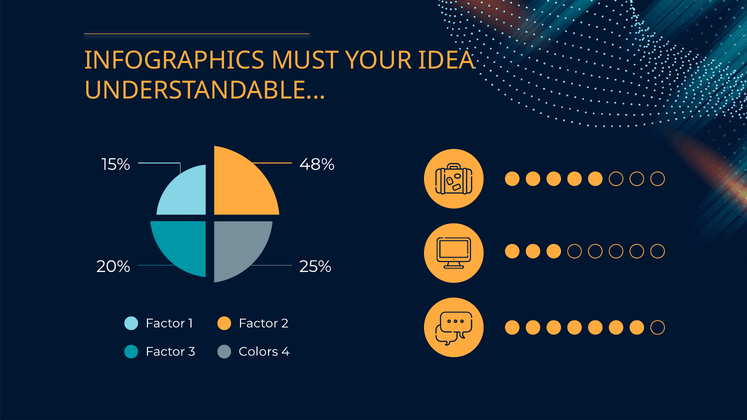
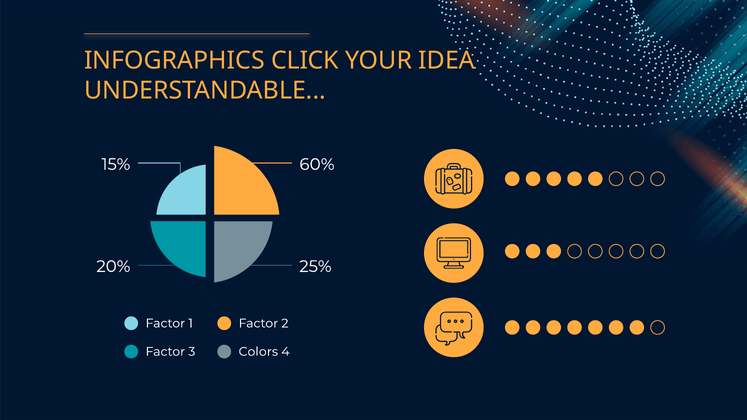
MUST: MUST -> CLICK (305, 61)
48%: 48% -> 60% (317, 164)
